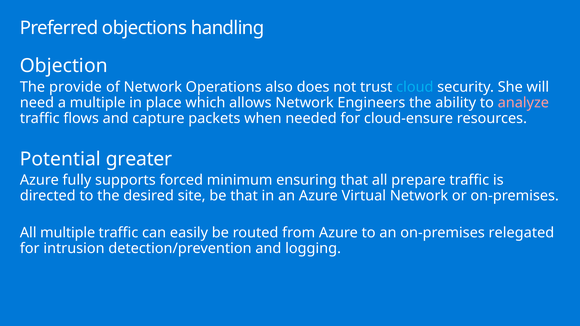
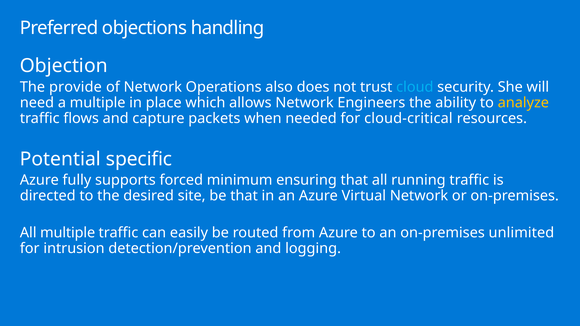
analyze colour: pink -> yellow (523, 103)
cloud-ensure: cloud-ensure -> cloud-critical (408, 118)
greater: greater -> specific (139, 159)
prepare: prepare -> running (418, 180)
relegated: relegated -> unlimited (521, 233)
